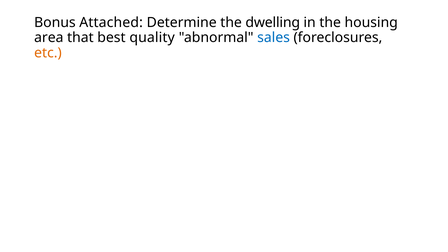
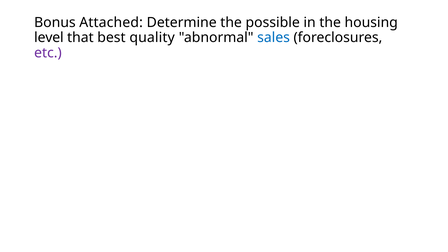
dwelling: dwelling -> possible (273, 23)
area: area -> level (49, 38)
etc colour: orange -> purple (48, 53)
